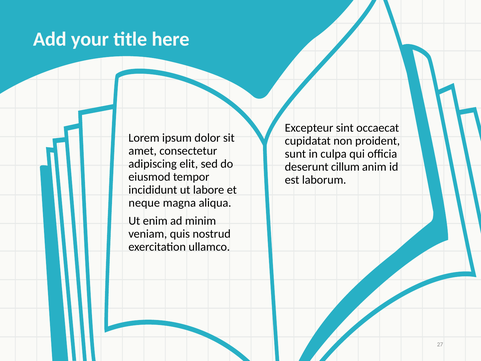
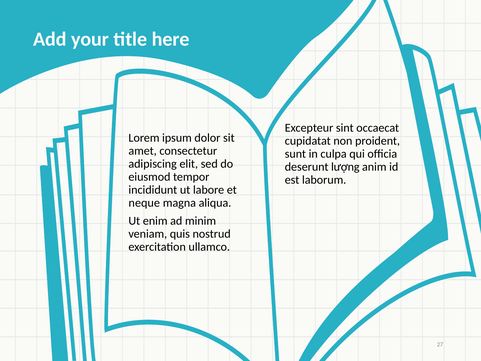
cillum: cillum -> lượng (345, 167)
